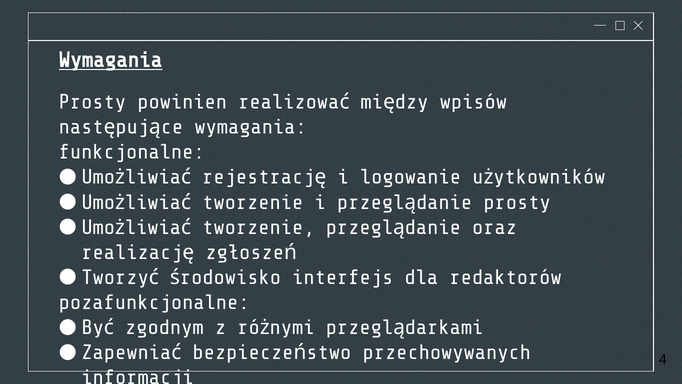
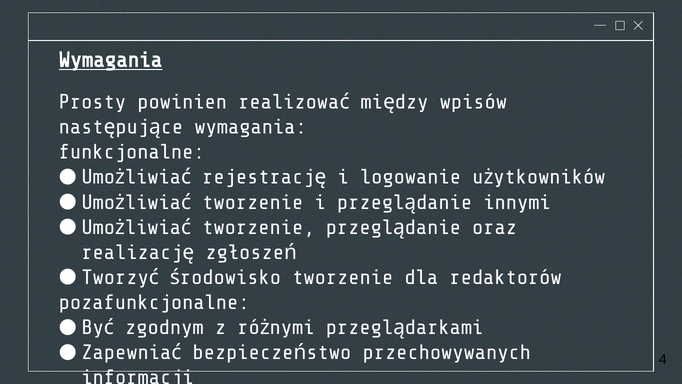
prosty: prosty -> innymi (517, 202)
interfejs: interfejs -> tworzenie (343, 277)
